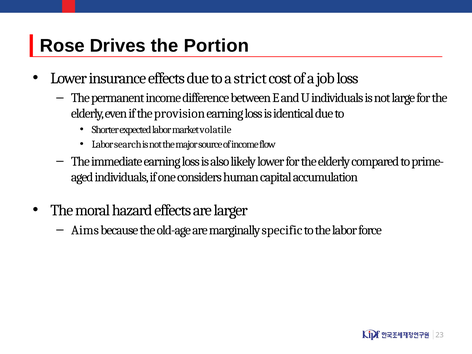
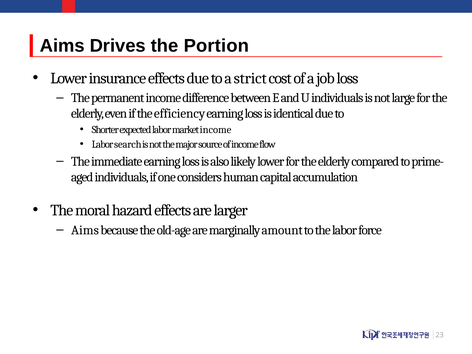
Rose: Rose -> Aims (62, 46)
provision: provision -> efficiency (180, 114)
market volatile: volatile -> income (216, 130)
specific: specific -> amount (282, 230)
